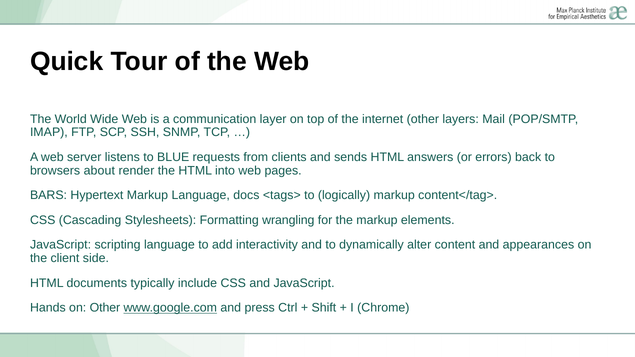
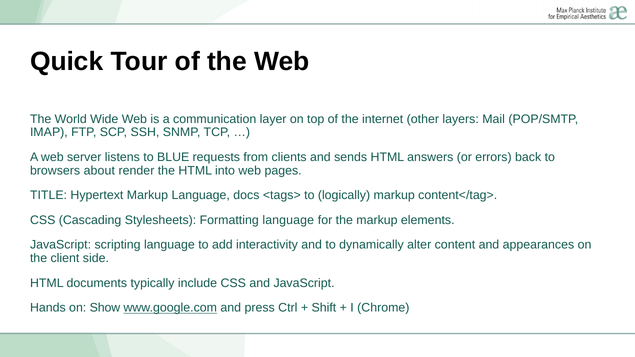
BARS: BARS -> TITLE (49, 195)
Formatting wrangling: wrangling -> language (288, 220)
on Other: Other -> Show (105, 308)
